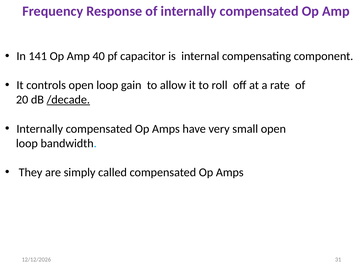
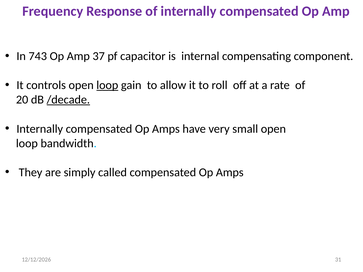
141: 141 -> 743 (38, 56)
40: 40 -> 37 (99, 56)
loop underline: none -> present (107, 85)
